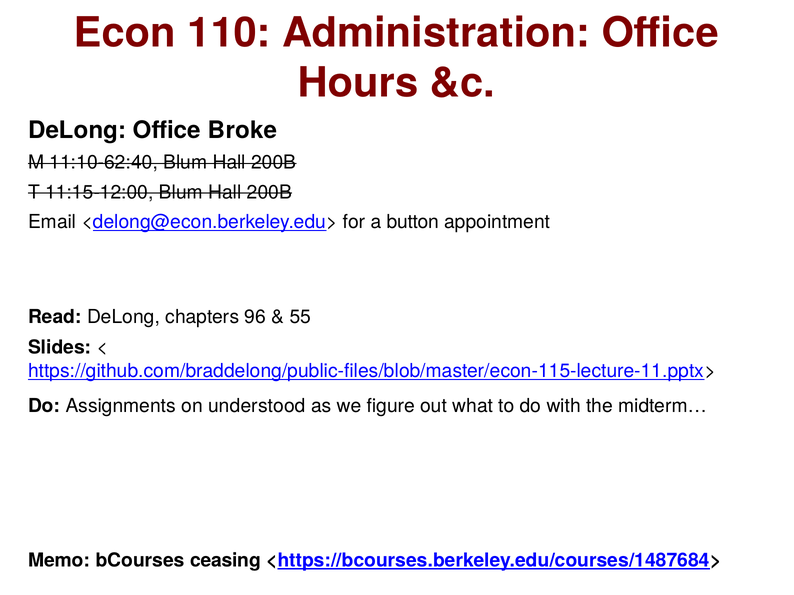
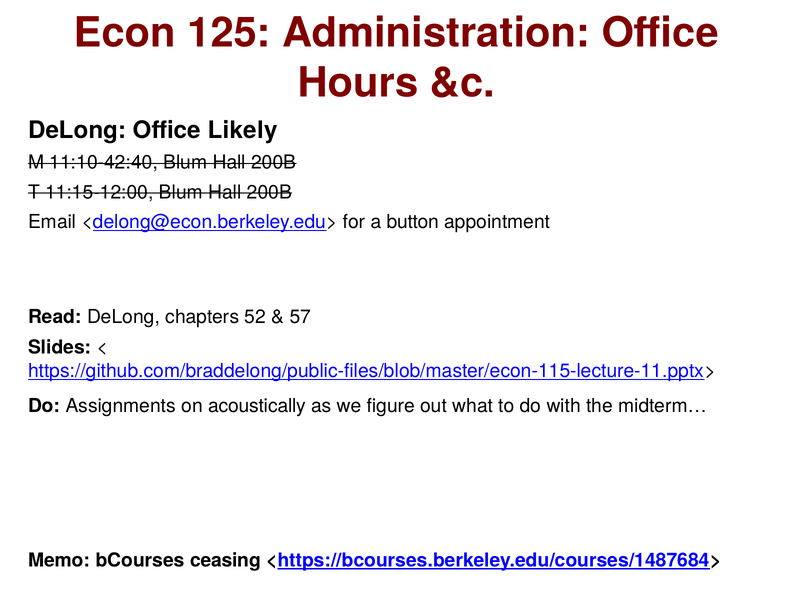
110: 110 -> 125 (229, 33)
Broke: Broke -> Likely (243, 130)
11:10-62:40: 11:10-62:40 -> 11:10-42:40 (104, 163)
96: 96 -> 52 (255, 317)
55: 55 -> 57 (300, 317)
understood: understood -> acoustically (257, 406)
